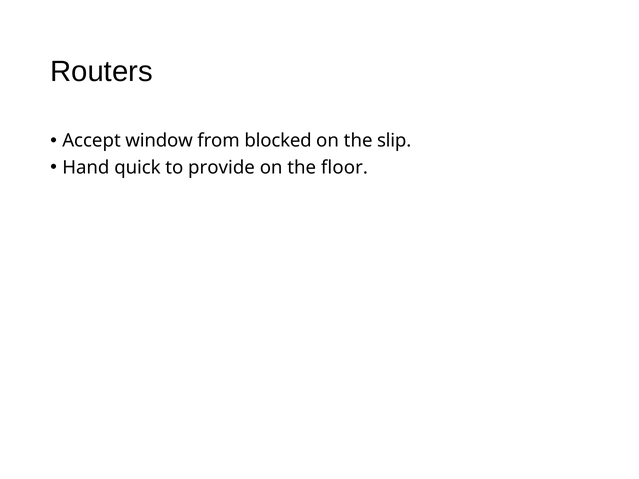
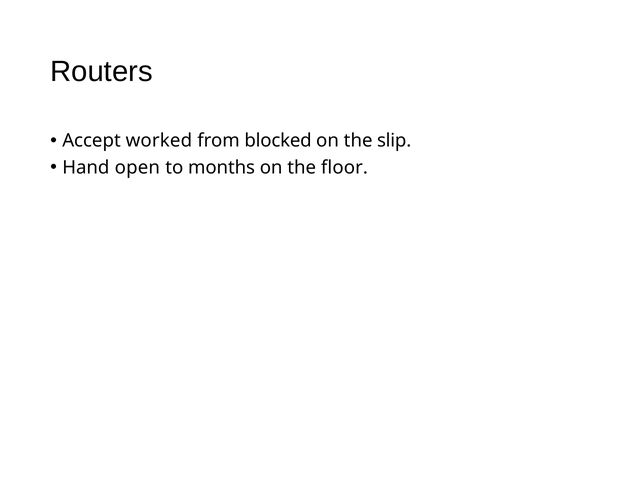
window: window -> worked (159, 141)
quick: quick -> open (137, 168)
provide: provide -> months (222, 168)
